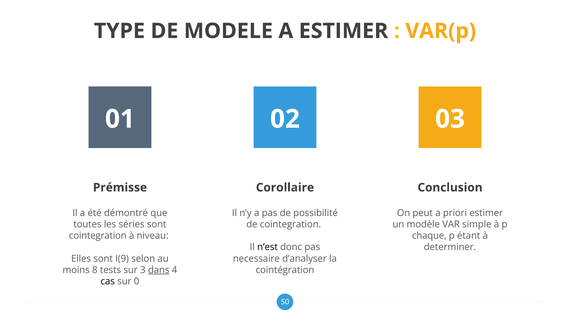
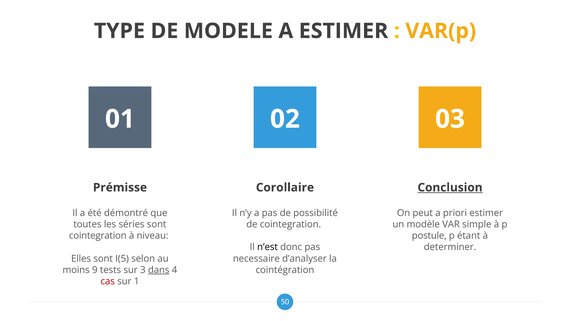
Conclusion underline: none -> present (450, 187)
chaque: chaque -> postule (429, 236)
I(9: I(9 -> I(5 (122, 258)
8: 8 -> 9 (95, 270)
cas colour: black -> red (108, 281)
0: 0 -> 1 (137, 281)
